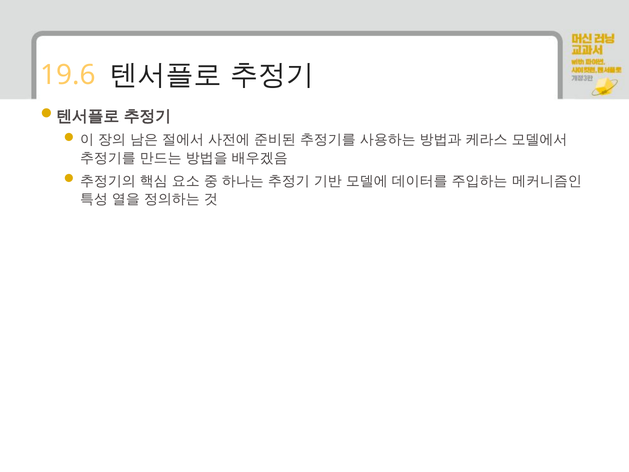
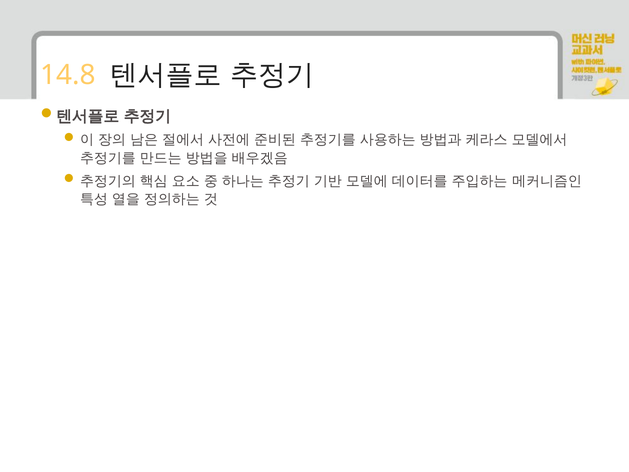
19.6: 19.6 -> 14.8 (68, 75)
